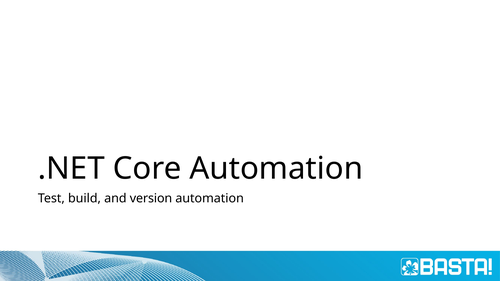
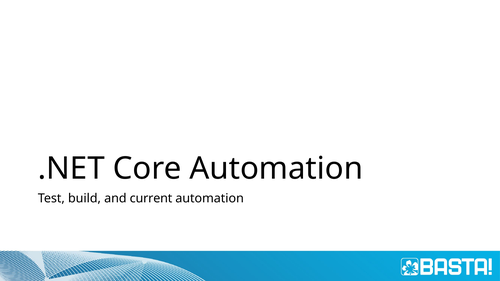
version: version -> current (151, 198)
